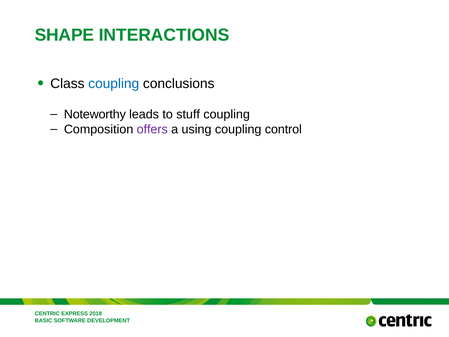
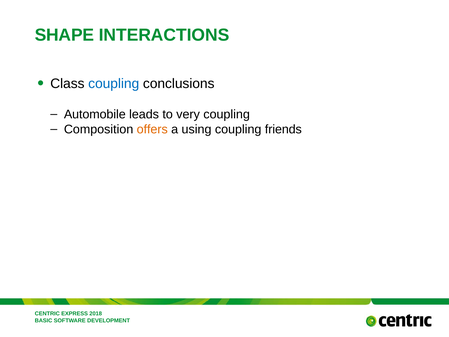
Noteworthy: Noteworthy -> Automobile (95, 114)
stuff: stuff -> very (188, 114)
offers colour: purple -> orange (152, 129)
control: control -> friends (283, 129)
